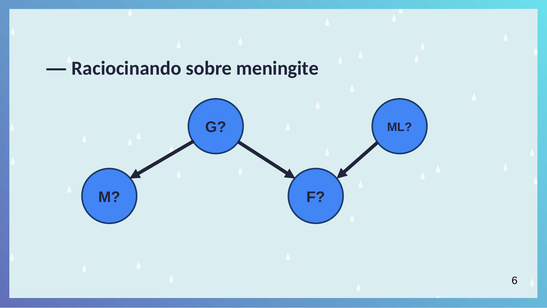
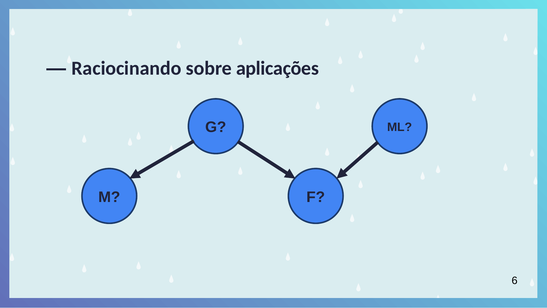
meningite: meningite -> aplicações (277, 68)
